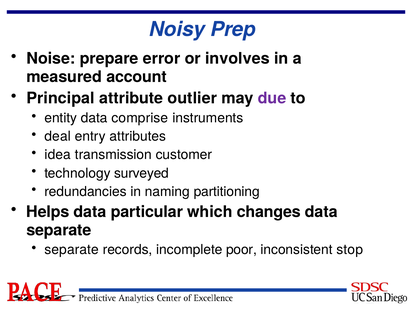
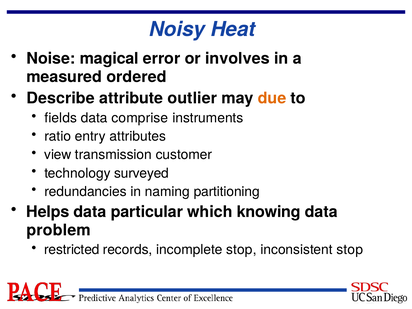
Prep: Prep -> Heat (233, 29)
prepare: prepare -> magical (109, 59)
account: account -> ordered (136, 77)
Principal: Principal -> Describe (61, 98)
due colour: purple -> orange (272, 98)
entity: entity -> fields (61, 118)
deal: deal -> ratio (58, 136)
idea: idea -> view (58, 155)
changes: changes -> knowing (269, 212)
separate: separate -> problem (59, 230)
separate: separate -> restricted (72, 250)
incomplete poor: poor -> stop (241, 250)
